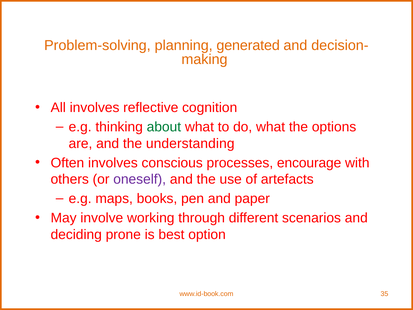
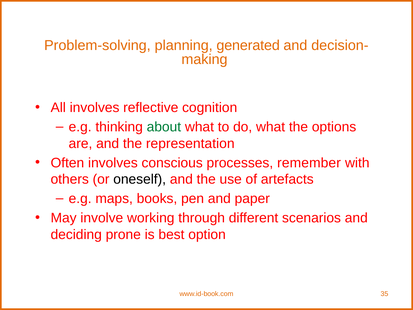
understanding: understanding -> representation (190, 143)
encourage: encourage -> remember (309, 163)
oneself colour: purple -> black (140, 179)
